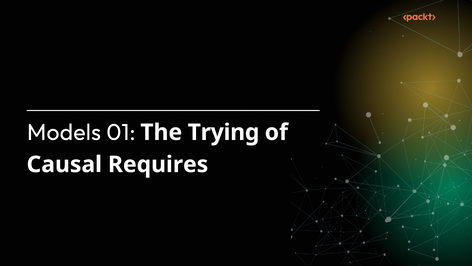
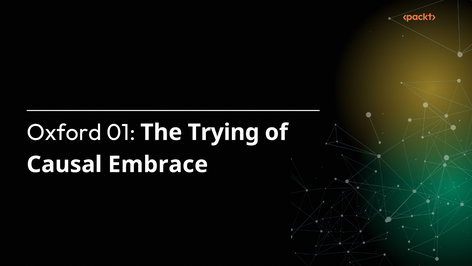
Models: Models -> Oxford (64, 132)
Requires: Requires -> Embrace (158, 164)
